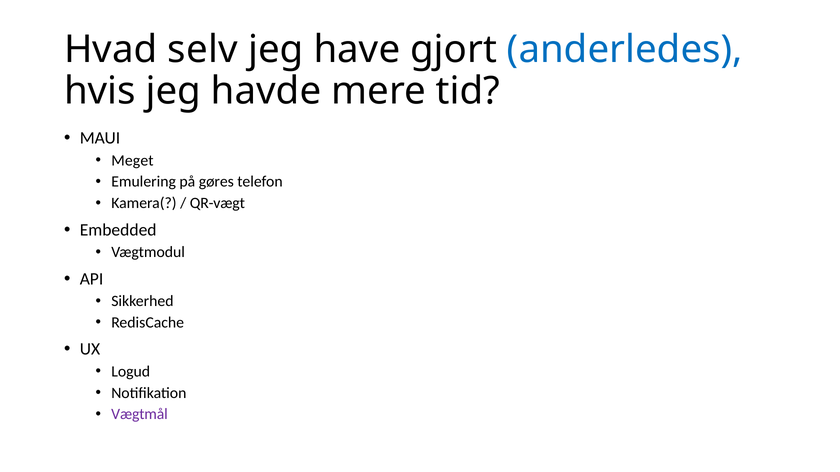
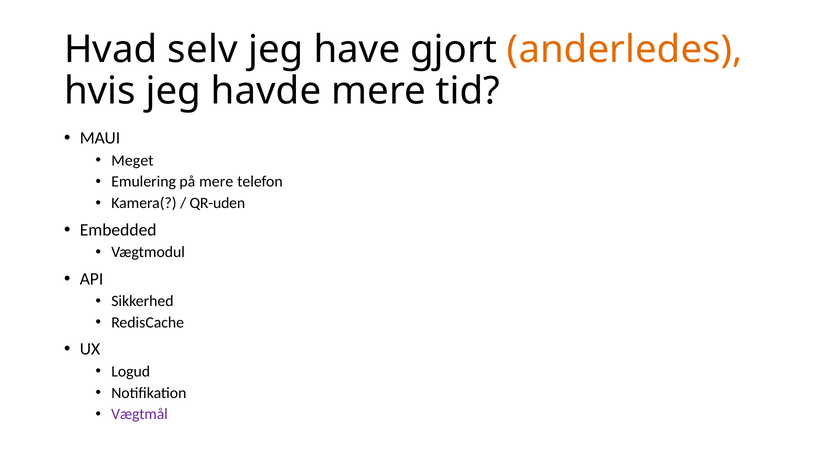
anderledes colour: blue -> orange (625, 50)
på gøres: gøres -> mere (216, 182)
QR-vægt: QR-vægt -> QR-uden (217, 203)
